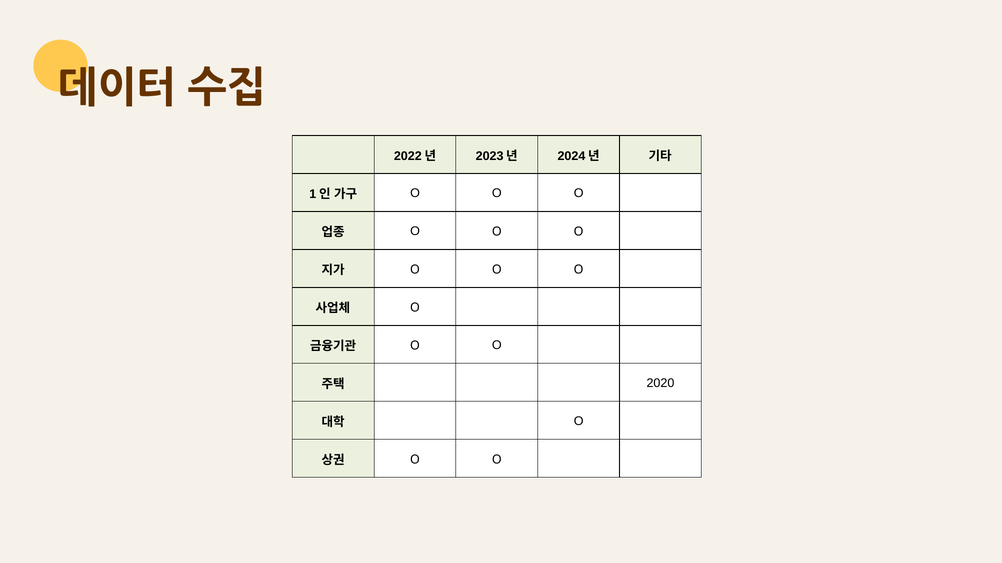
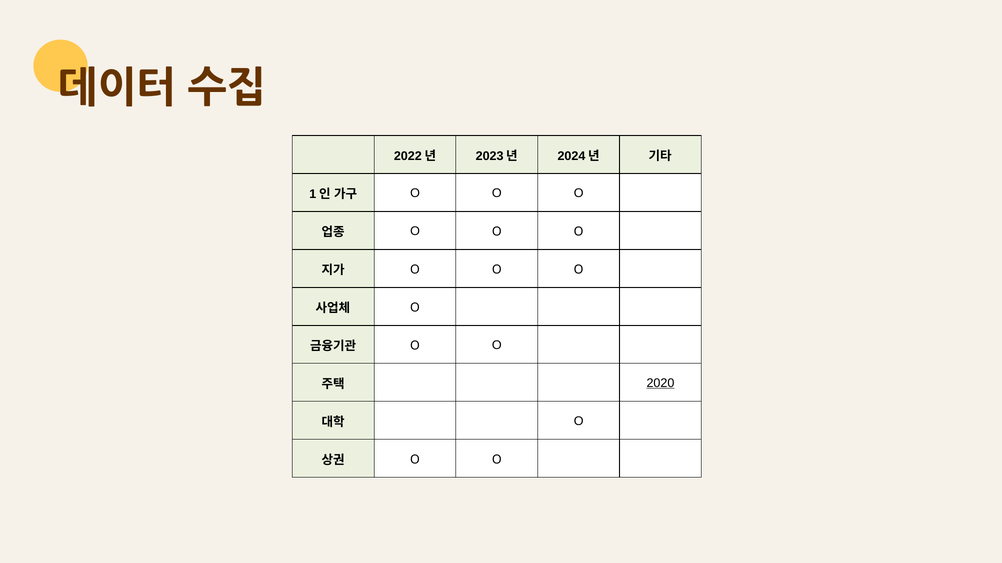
2020 underline: none -> present (660, 383)
